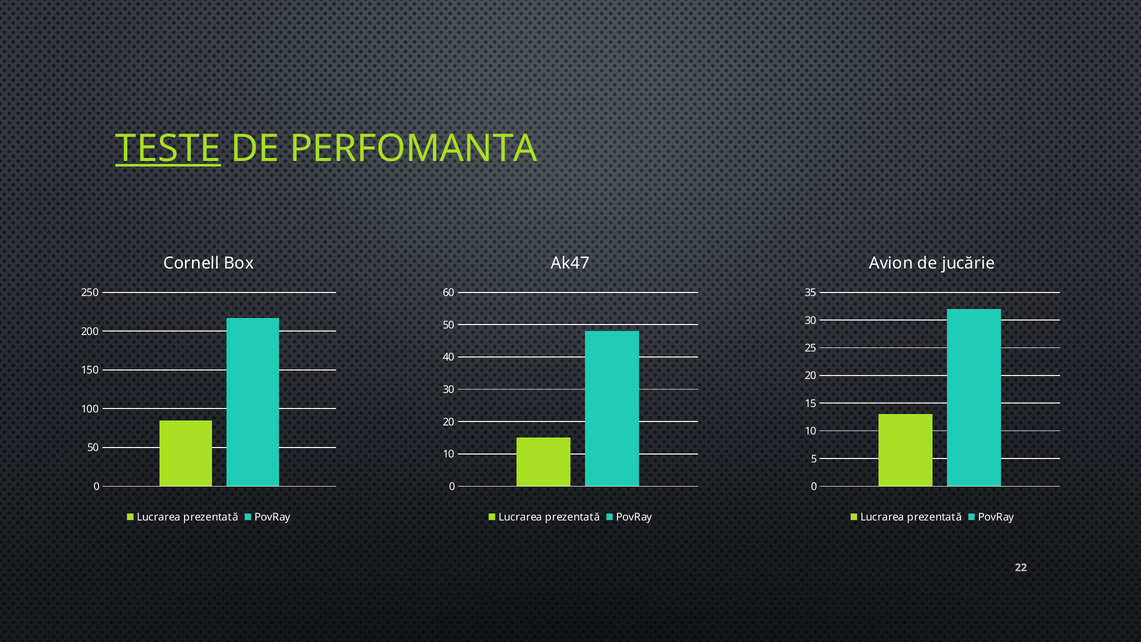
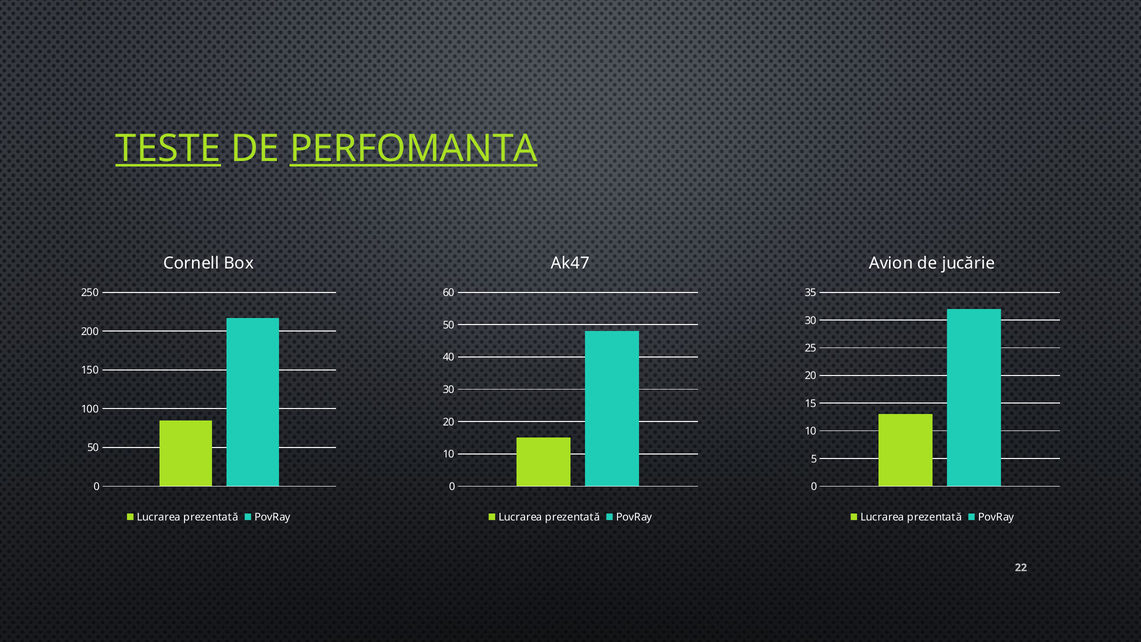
PERFOMANTA underline: none -> present (414, 149)
